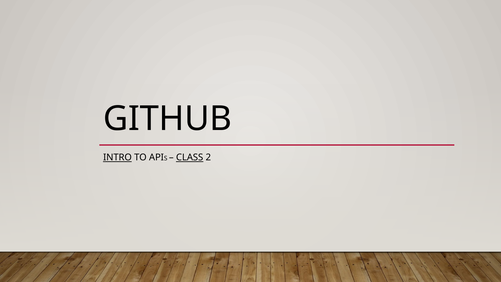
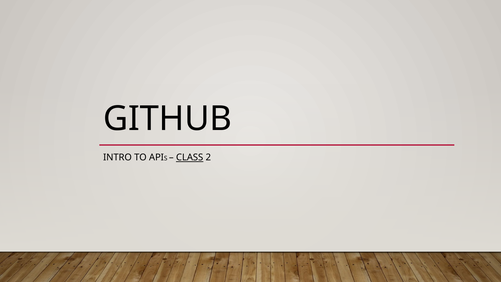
INTRO underline: present -> none (117, 157)
